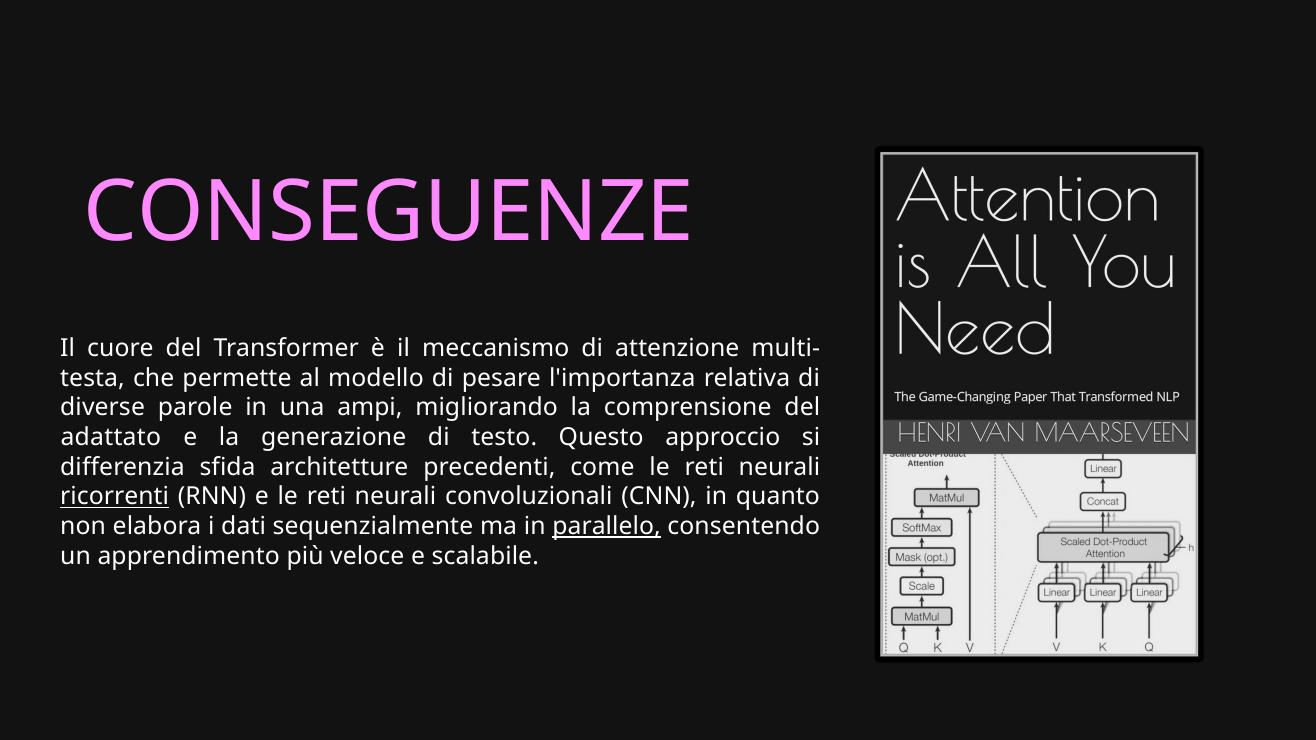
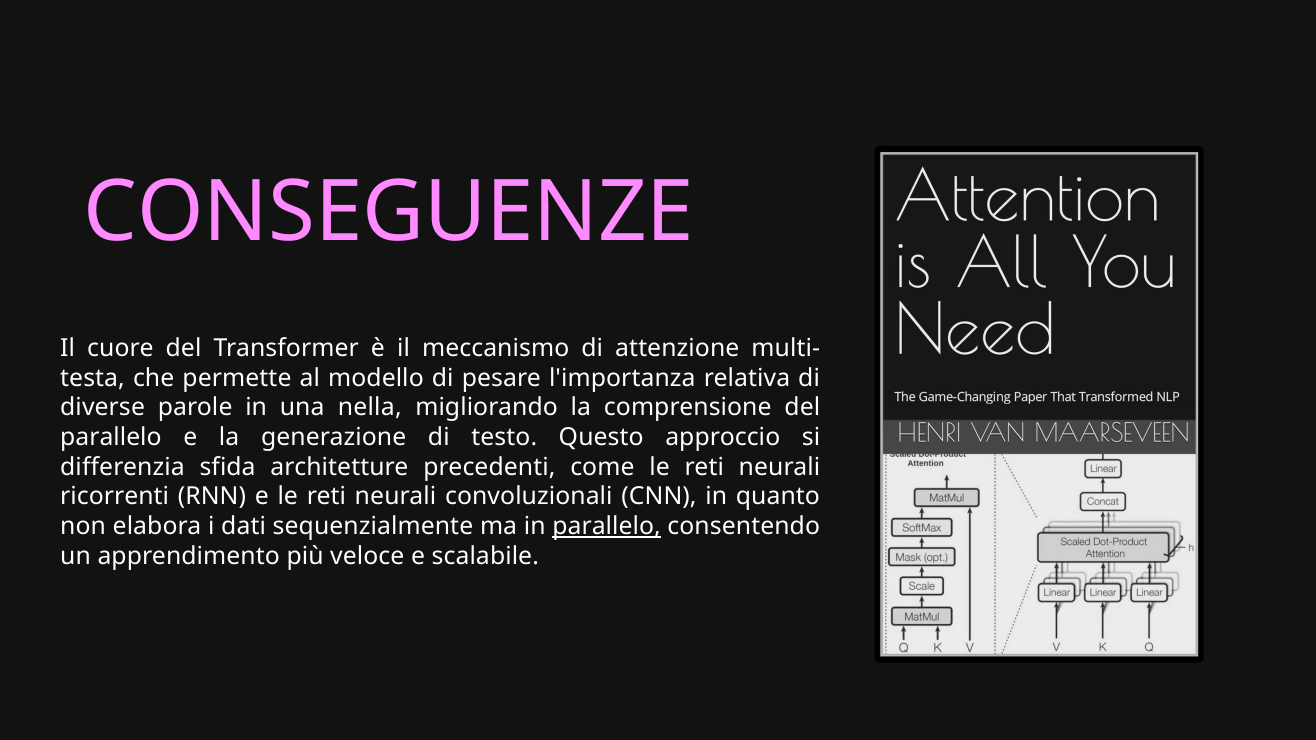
ampi: ampi -> nella (370, 408)
adattato: adattato -> parallelo (111, 437)
ricorrenti underline: present -> none (115, 497)
